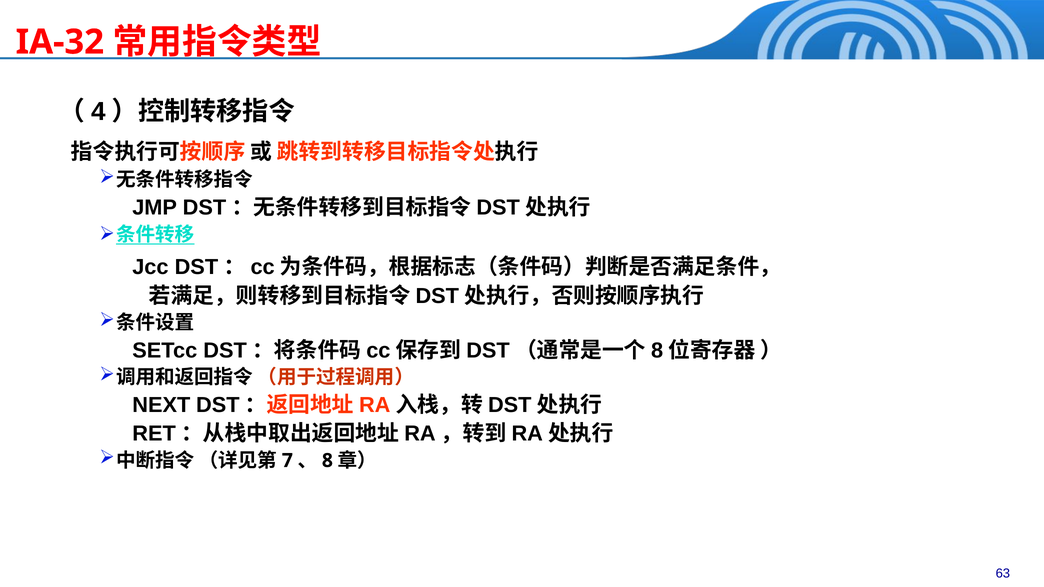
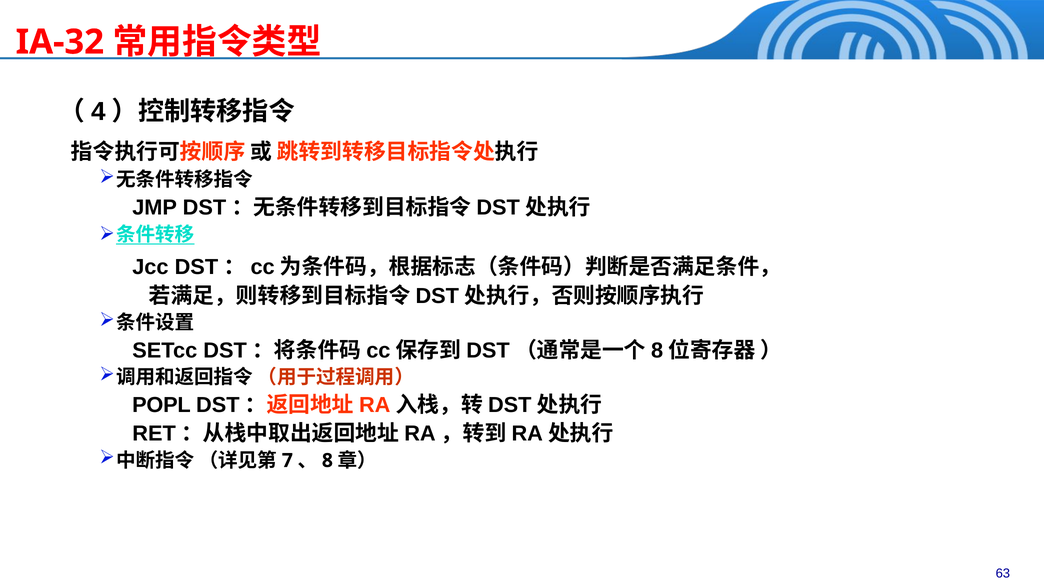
NEXT: NEXT -> POPL (161, 405)
